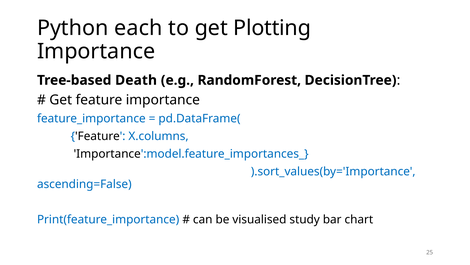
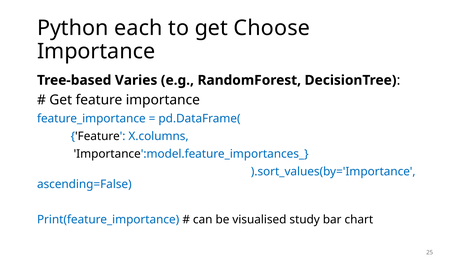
Plotting: Plotting -> Choose (272, 28)
Death: Death -> Varies (136, 80)
